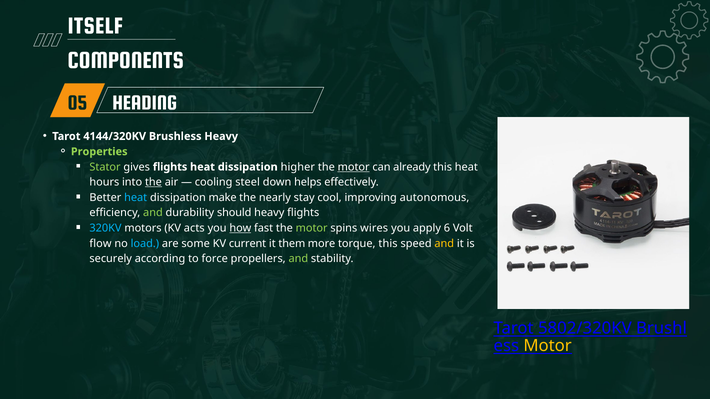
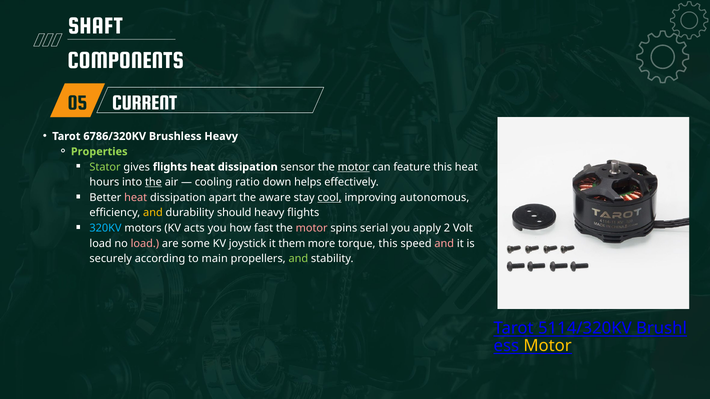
ITSELF: ITSELF -> SHAFT (95, 25)
HEADING: HEADING -> CURRENT (145, 103)
4144/320KV: 4144/320KV -> 6786/320KV (115, 136)
higher: higher -> sensor (298, 167)
already: already -> feature (412, 167)
steel: steel -> ratio (248, 182)
heat colour: light blue -> pink (136, 198)
make: make -> apart (223, 198)
nearly: nearly -> aware (275, 198)
cool underline: none -> present (330, 198)
and colour: light green -> yellow (153, 213)
how underline: present -> none (240, 228)
motor colour: light green -> pink (312, 228)
wires: wires -> serial (374, 228)
6: 6 -> 2 (447, 228)
flow: flow -> load (101, 244)
load colour: light blue -> pink (145, 244)
current: current -> joystick (248, 244)
and colour: yellow -> pink (444, 244)
force: force -> main (215, 259)
5802/320KV: 5802/320KV -> 5114/320KV (585, 329)
